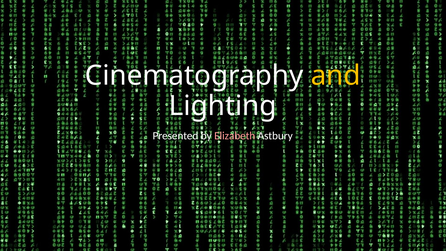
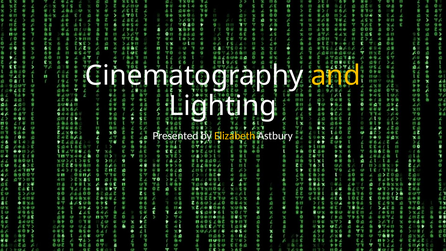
Elizabeth colour: pink -> yellow (235, 136)
